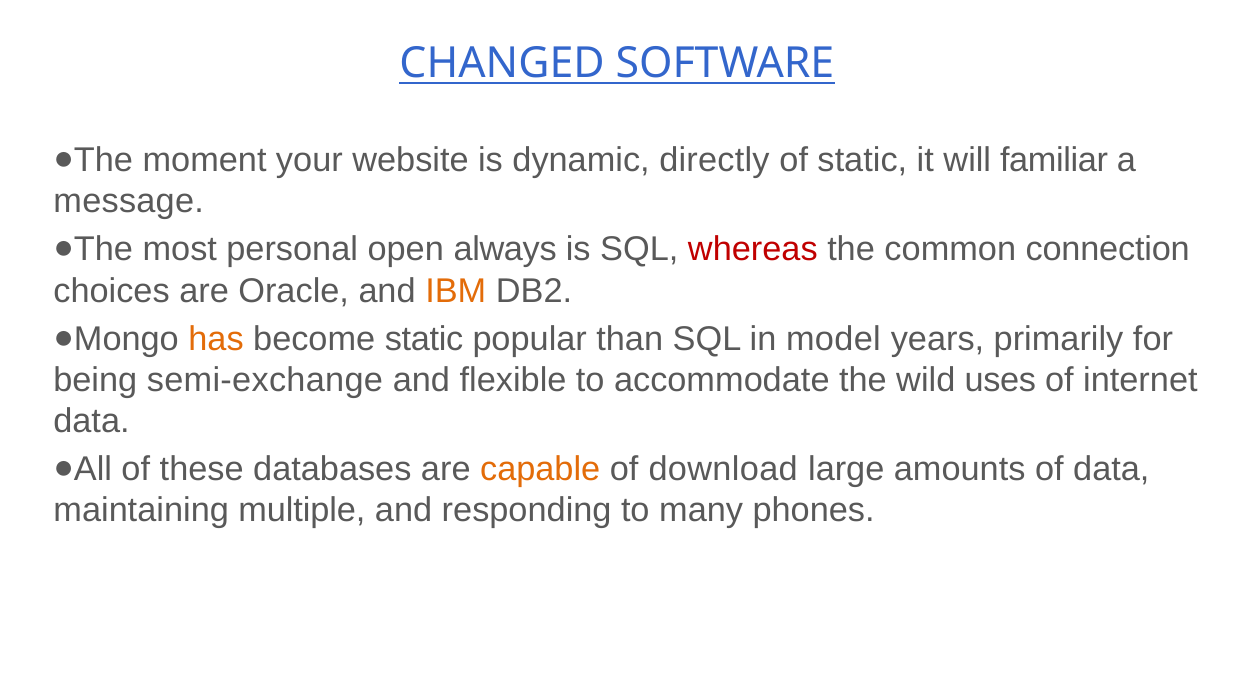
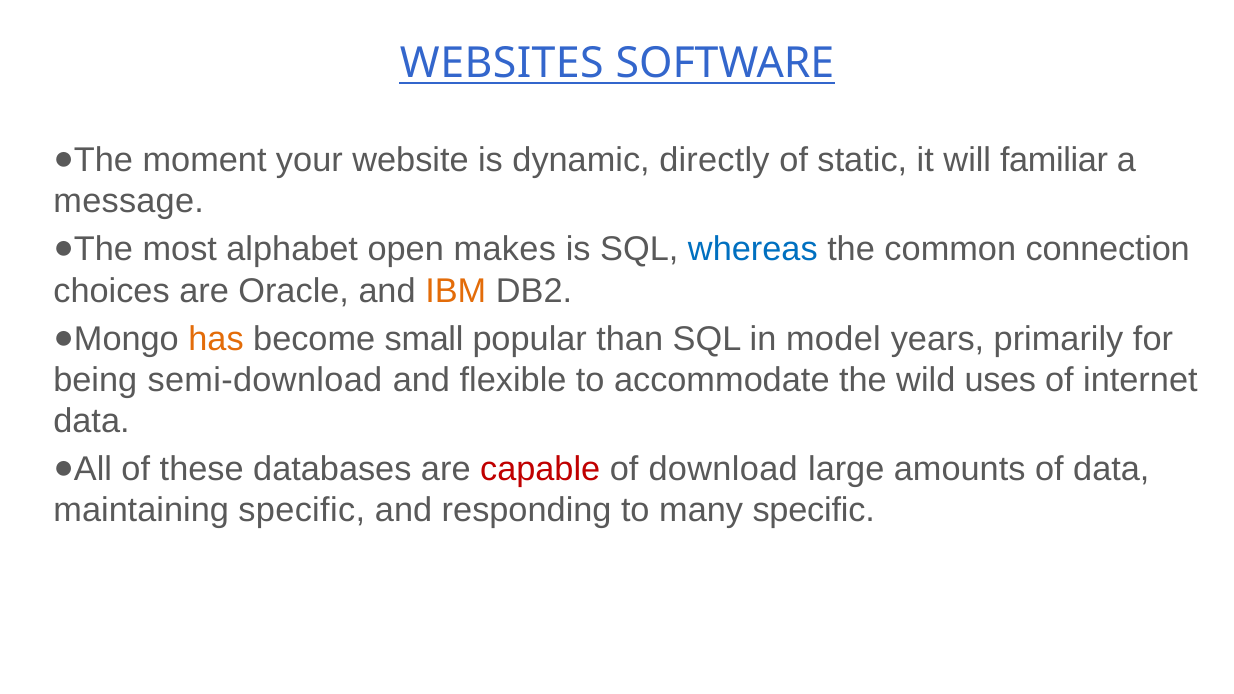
CHANGED: CHANGED -> WEBSITES (502, 63)
personal: personal -> alphabet (292, 250)
always: always -> makes (505, 250)
whereas colour: red -> blue (753, 250)
become static: static -> small (424, 339)
semi-exchange: semi-exchange -> semi-download (265, 380)
capable colour: orange -> red (540, 469)
maintaining multiple: multiple -> specific (302, 510)
many phones: phones -> specific (814, 510)
